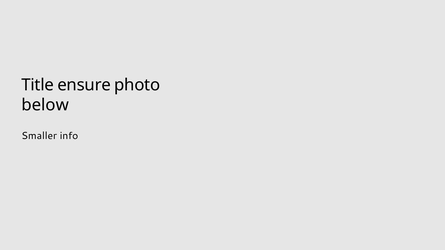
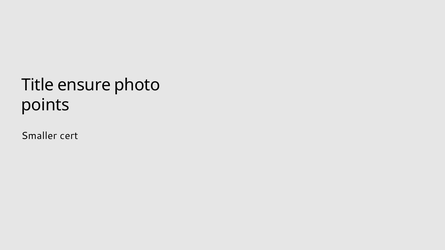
below: below -> points (45, 105)
info: info -> cert (69, 136)
